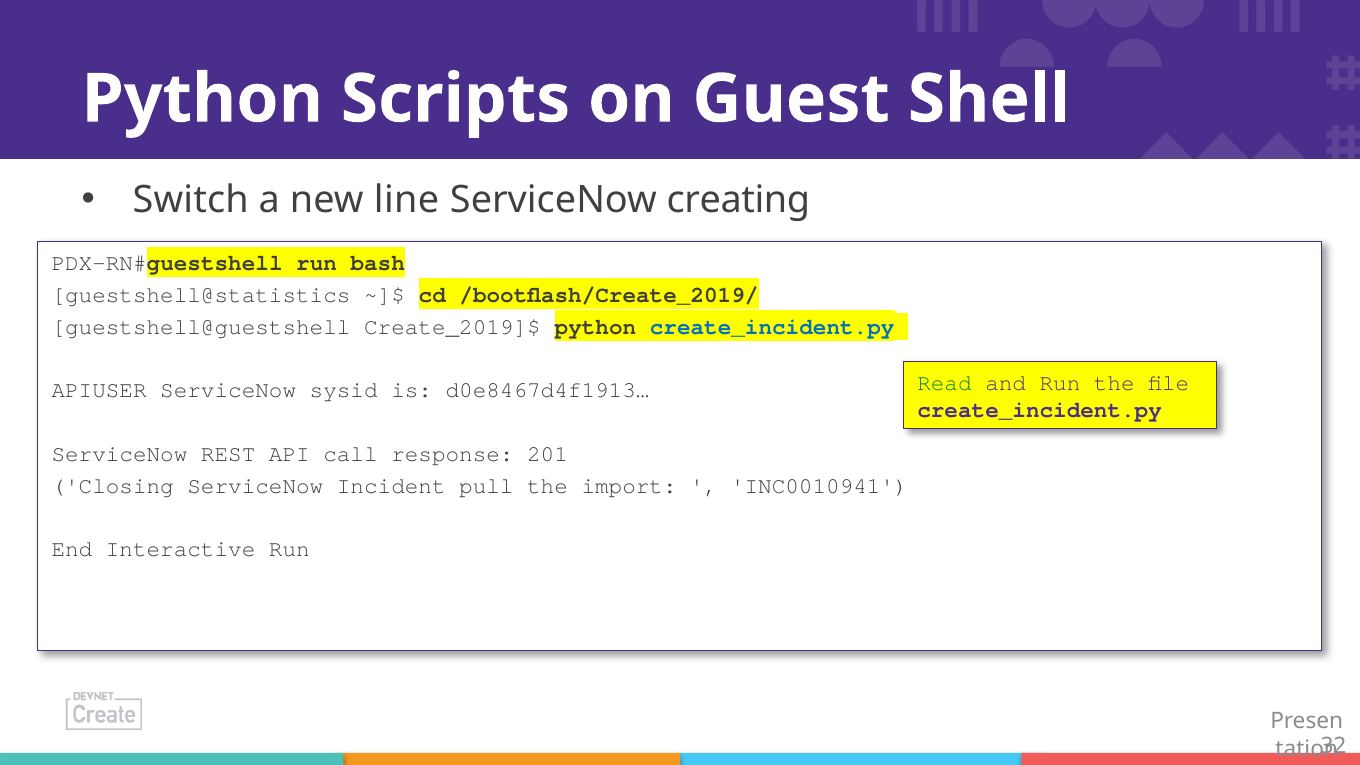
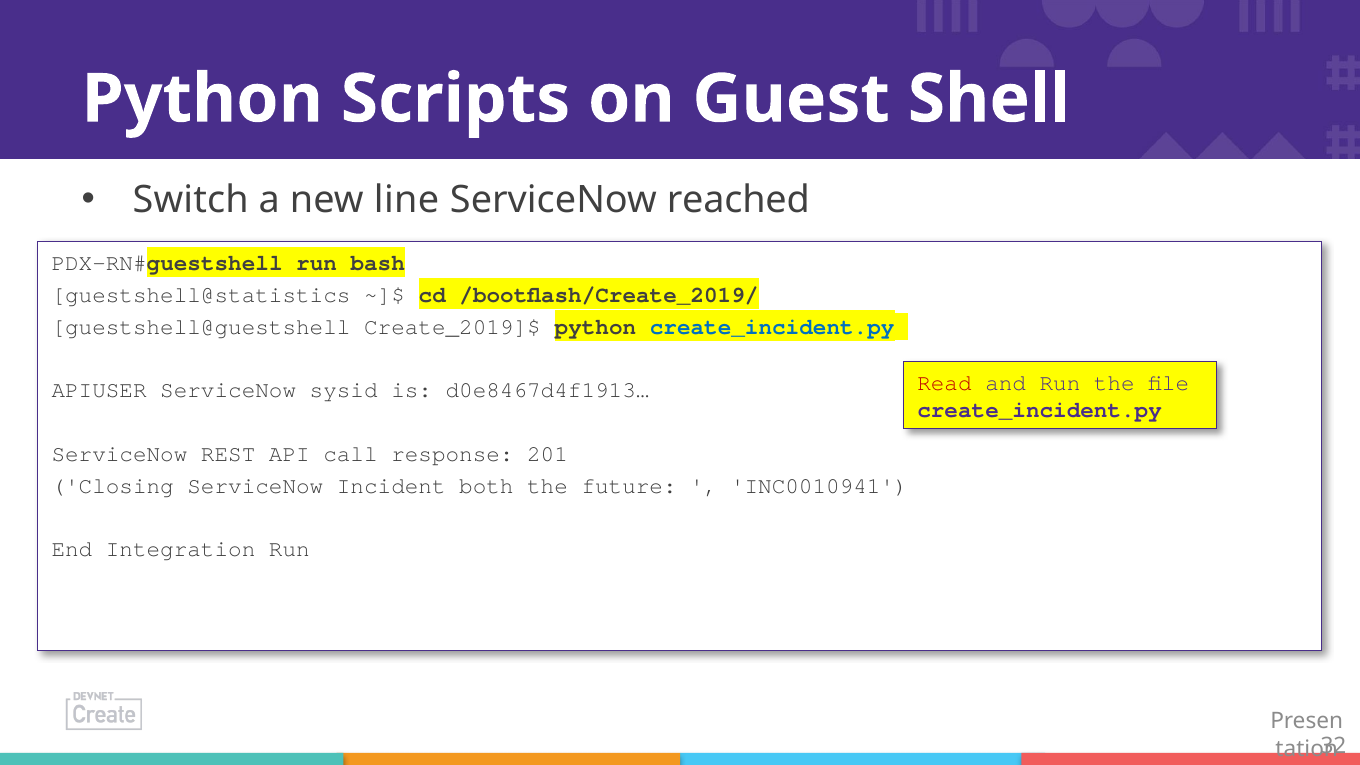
creating: creating -> reached (738, 200)
Read colour: green -> red (944, 383)
pull: pull -> both (486, 486)
import: import -> future (629, 486)
Interactive: Interactive -> Integration (181, 549)
